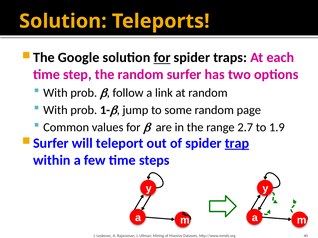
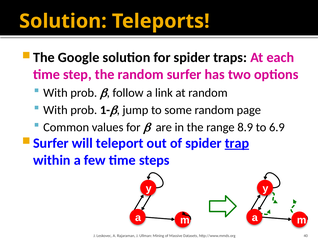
for underline: present -> none (162, 58)
2.7: 2.7 -> 8.9 (245, 127)
1.9: 1.9 -> 6.9 (277, 127)
